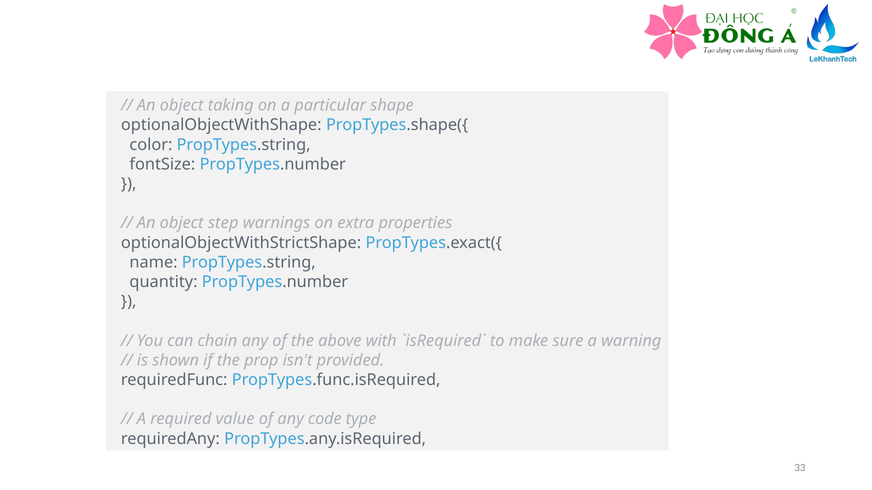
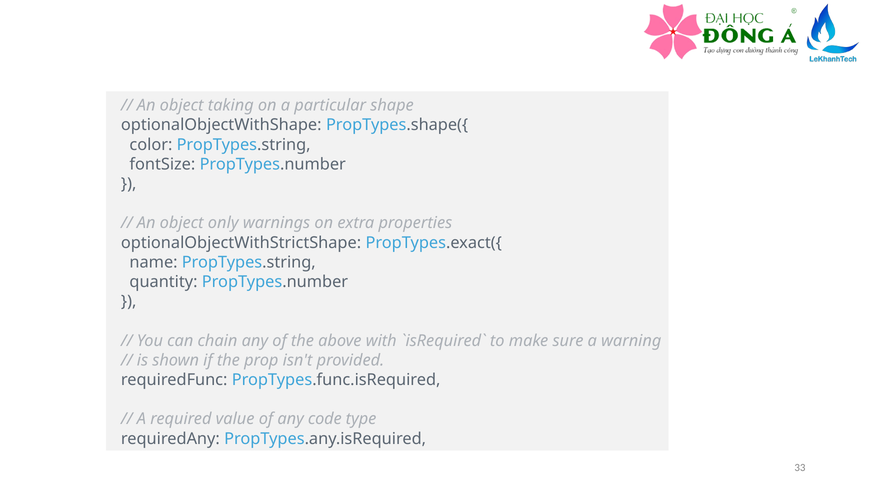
step: step -> only (223, 223)
